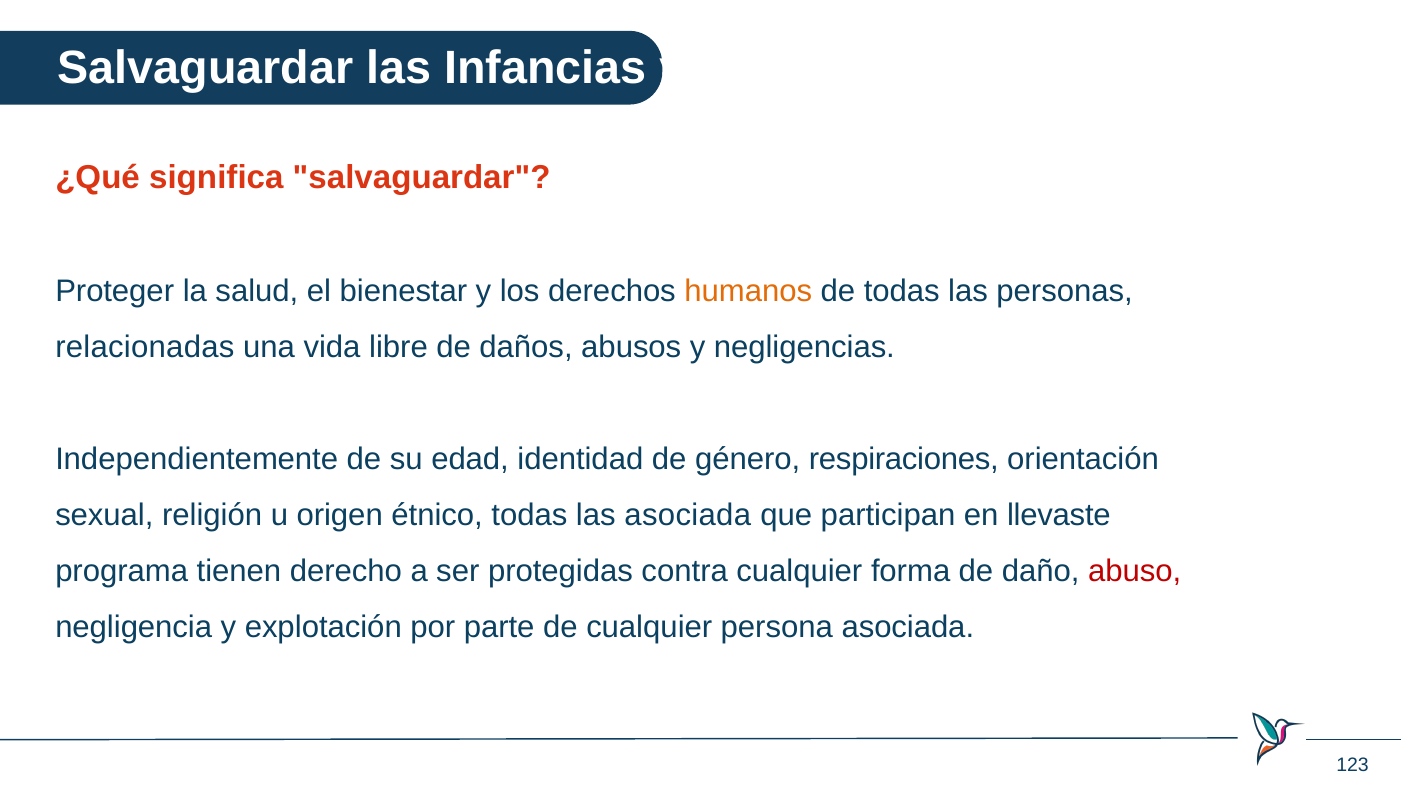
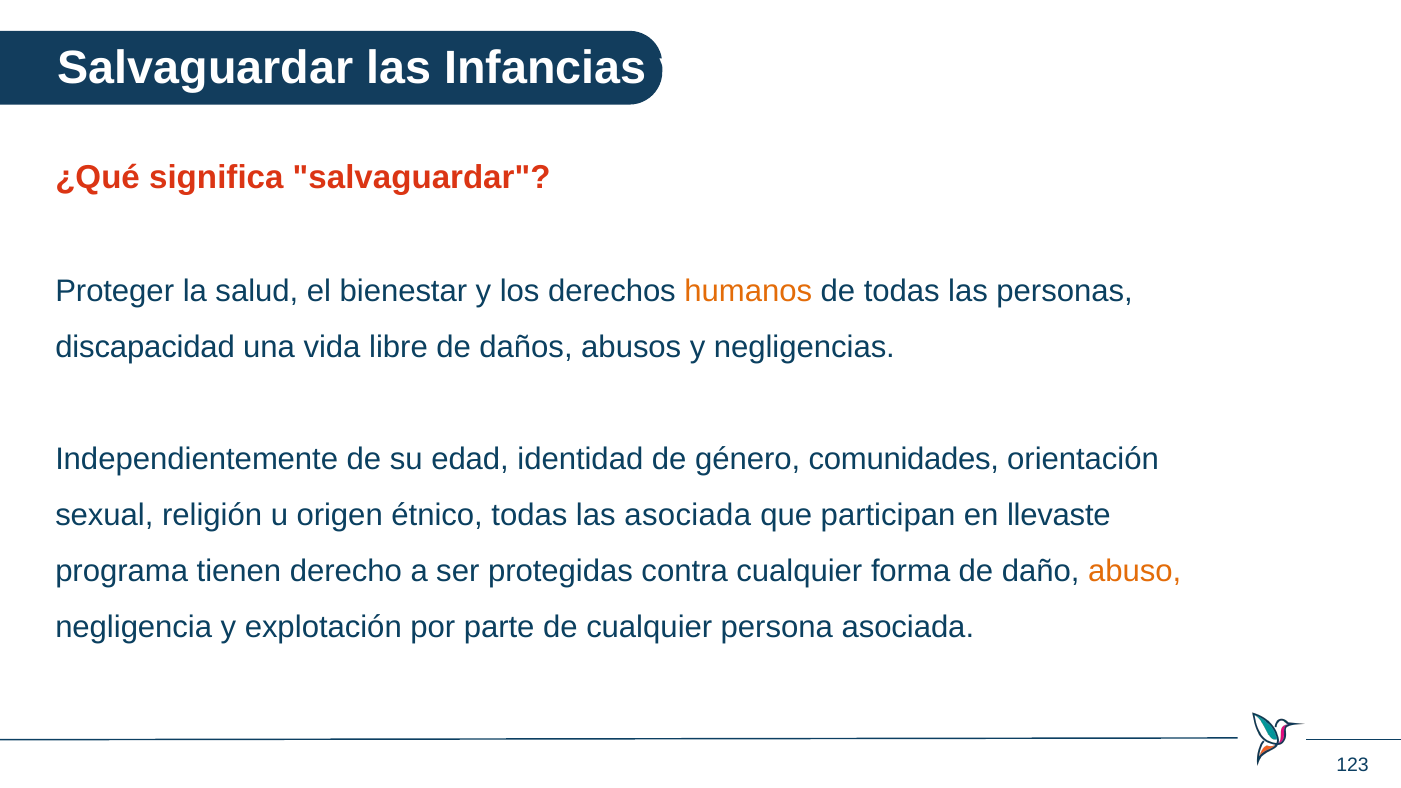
relacionadas: relacionadas -> discapacidad (145, 347)
respiraciones: respiraciones -> comunidades (904, 459)
abuso colour: red -> orange (1135, 571)
